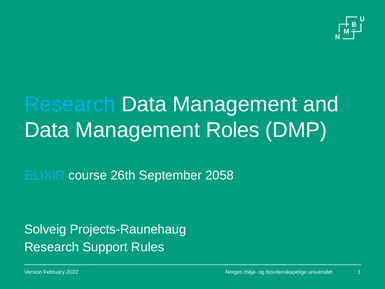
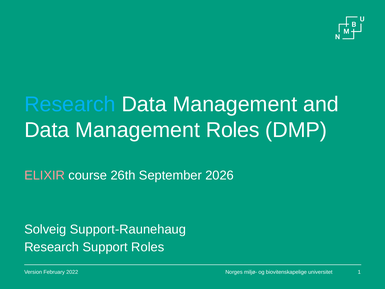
ELIXIR colour: light blue -> pink (45, 175)
2058: 2058 -> 2026 (220, 175)
Projects-Raunehaug: Projects-Raunehaug -> Support-Raunehaug (128, 229)
Support Rules: Rules -> Roles (148, 247)
